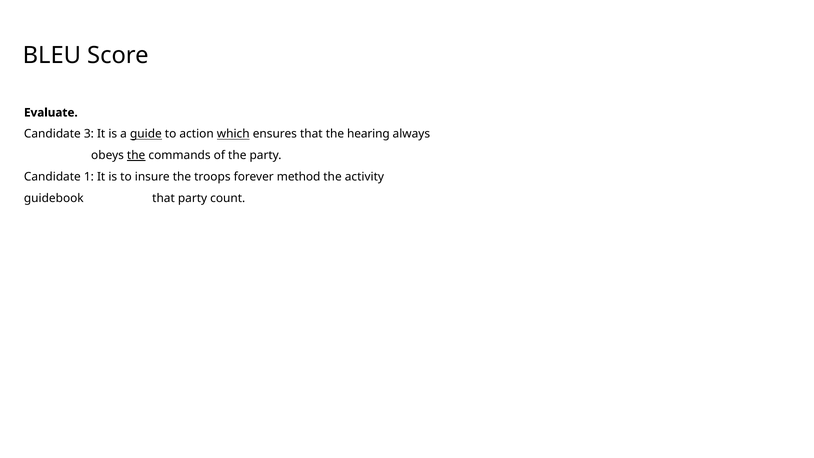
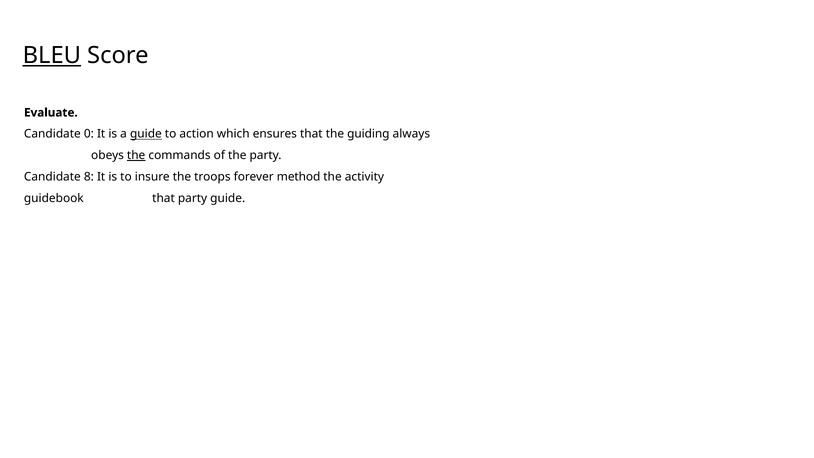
BLEU underline: none -> present (52, 55)
3: 3 -> 0 (89, 134)
which underline: present -> none (233, 134)
hearing: hearing -> guiding (368, 134)
1: 1 -> 8 (89, 177)
party count: count -> guide (228, 198)
